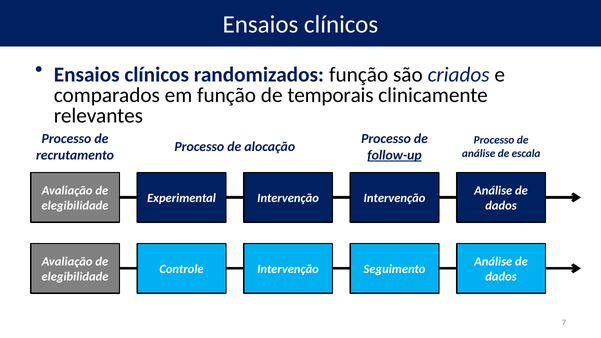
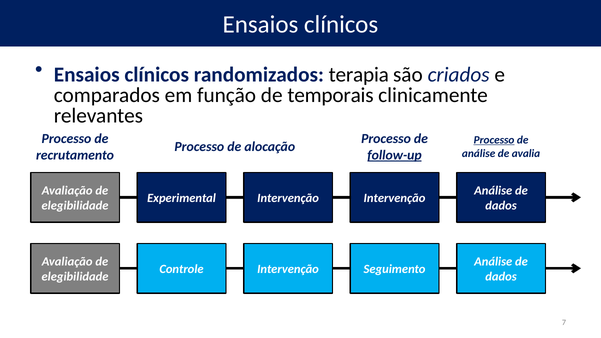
randomizados função: função -> terapia (359, 75)
Processo underline: none -> present (494, 140)
escala: escala -> avalia (526, 154)
